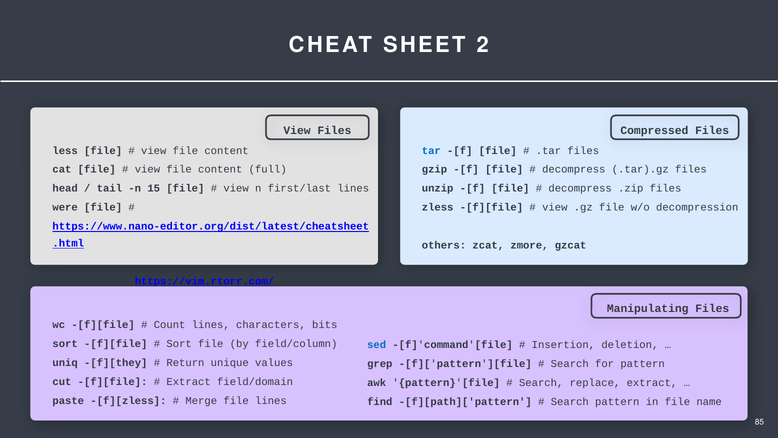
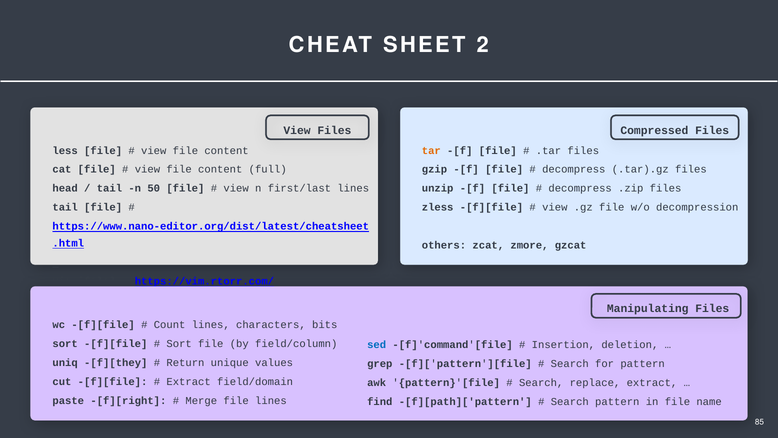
tar colour: blue -> orange (431, 150)
15: 15 -> 50 (154, 188)
were: were -> tail (65, 207)
-[f][zless: -[f][zless -> -[f][right (128, 400)
